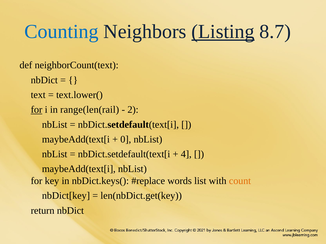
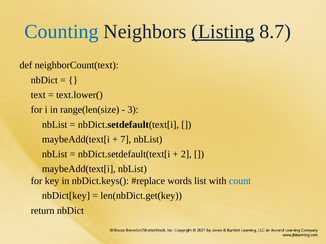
for underline: present -> none (37, 110)
range(len(rail: range(len(rail -> range(len(size (90, 110)
2: 2 -> 3 (133, 110)
0: 0 -> 7 (126, 140)
4: 4 -> 2 (186, 154)
count colour: orange -> blue (240, 181)
